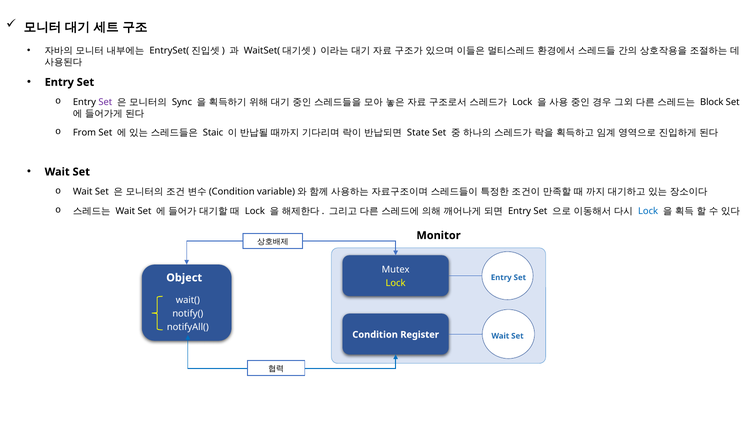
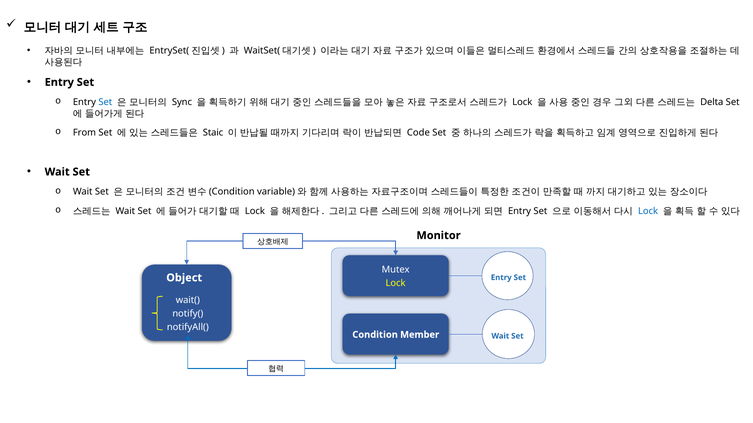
Set colour: purple -> blue (105, 102)
Block: Block -> Delta (712, 102)
State: State -> Code (418, 133)
Register: Register -> Member (420, 335)
